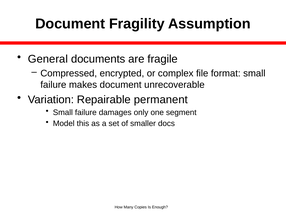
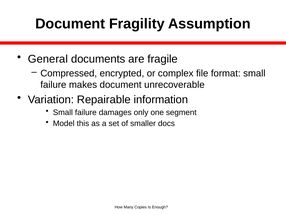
permanent: permanent -> information (161, 99)
